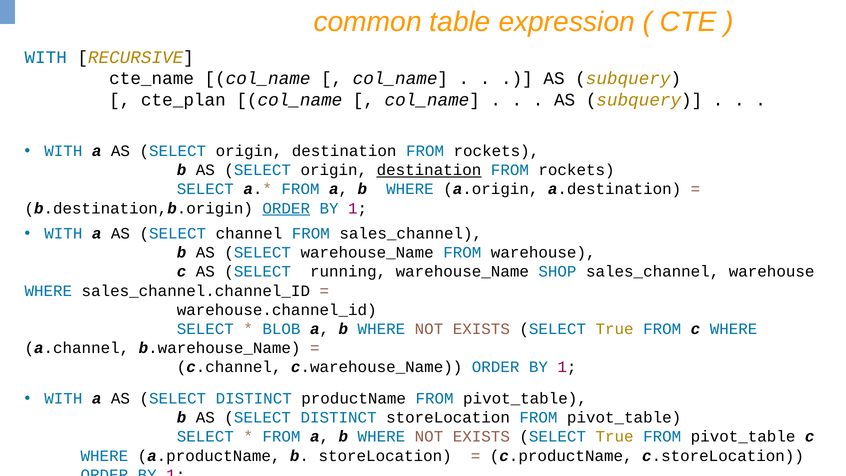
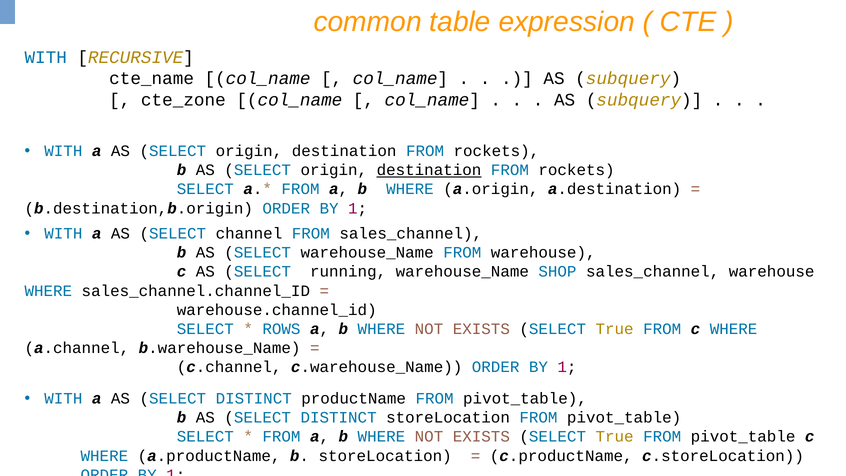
cte_plan: cte_plan -> cte_zone (183, 100)
ORDER underline: present -> none (286, 208)
BLOB: BLOB -> ROWS (281, 329)
